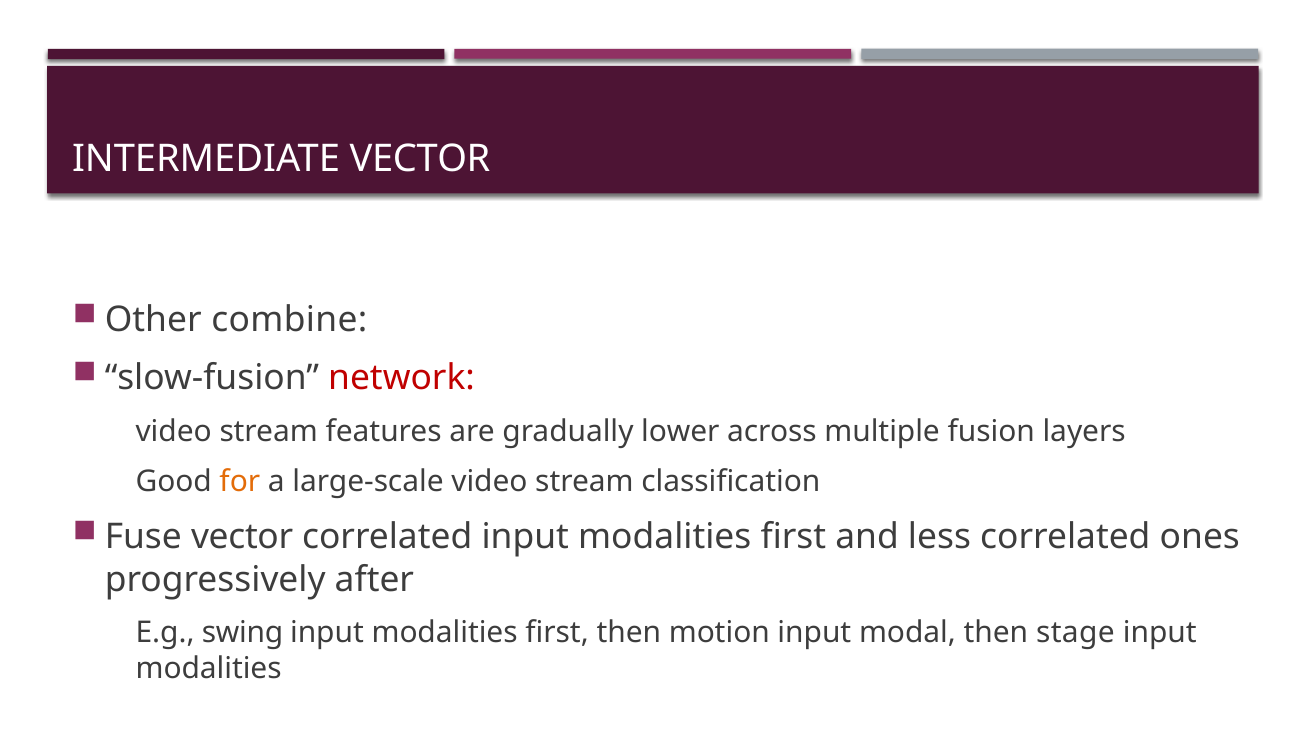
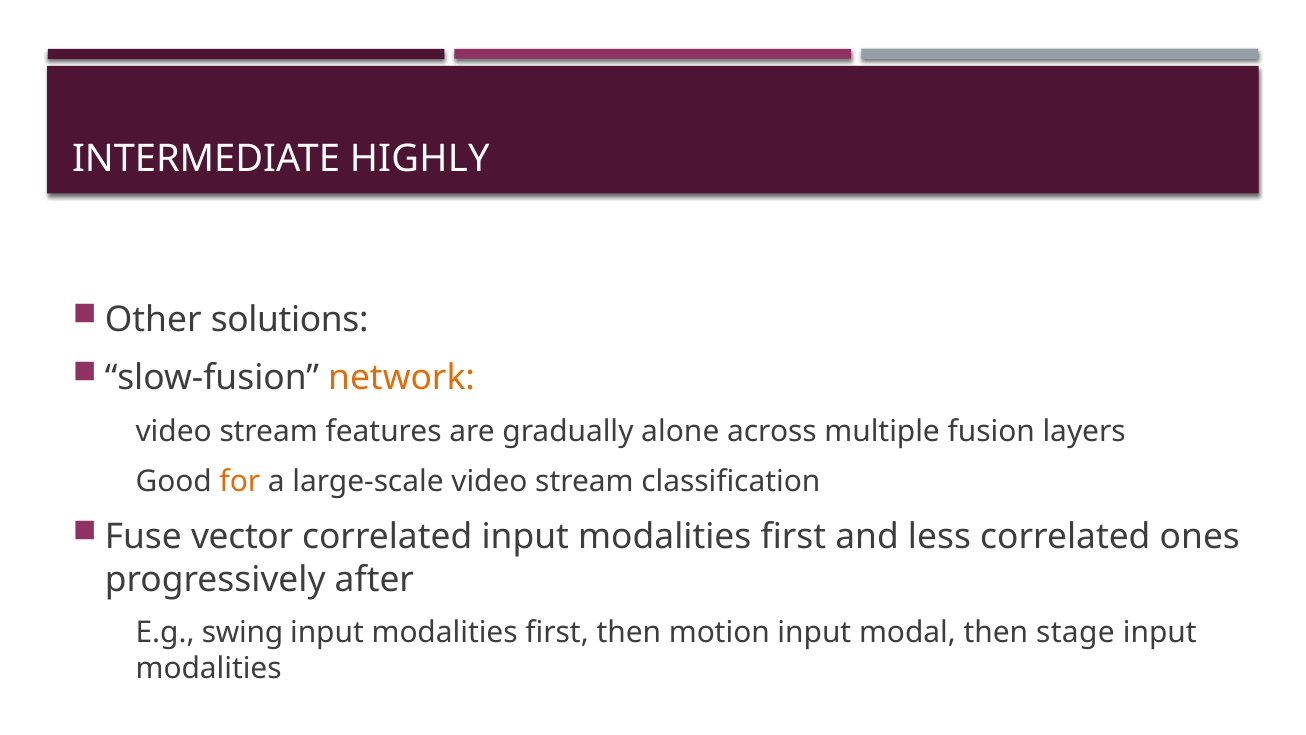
INTERMEDIATE VECTOR: VECTOR -> HIGHLY (420, 159)
combine: combine -> solutions (290, 320)
network colour: red -> orange (402, 378)
lower: lower -> alone (680, 431)
